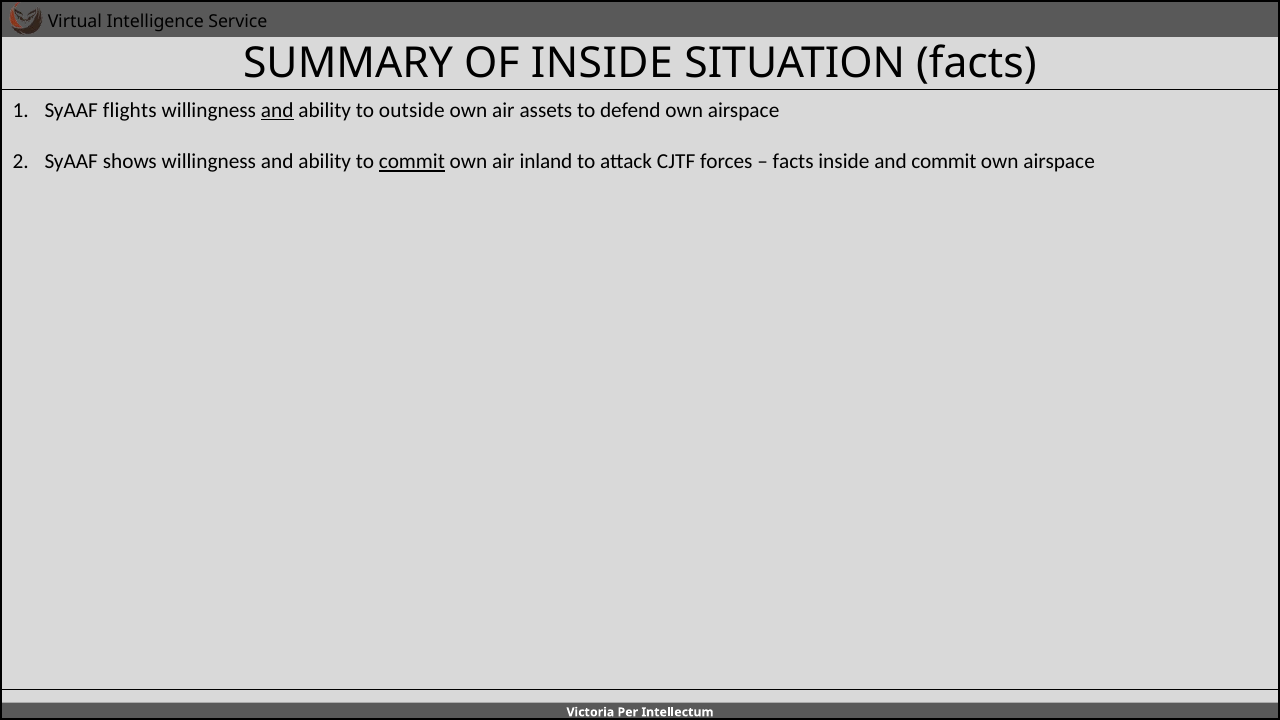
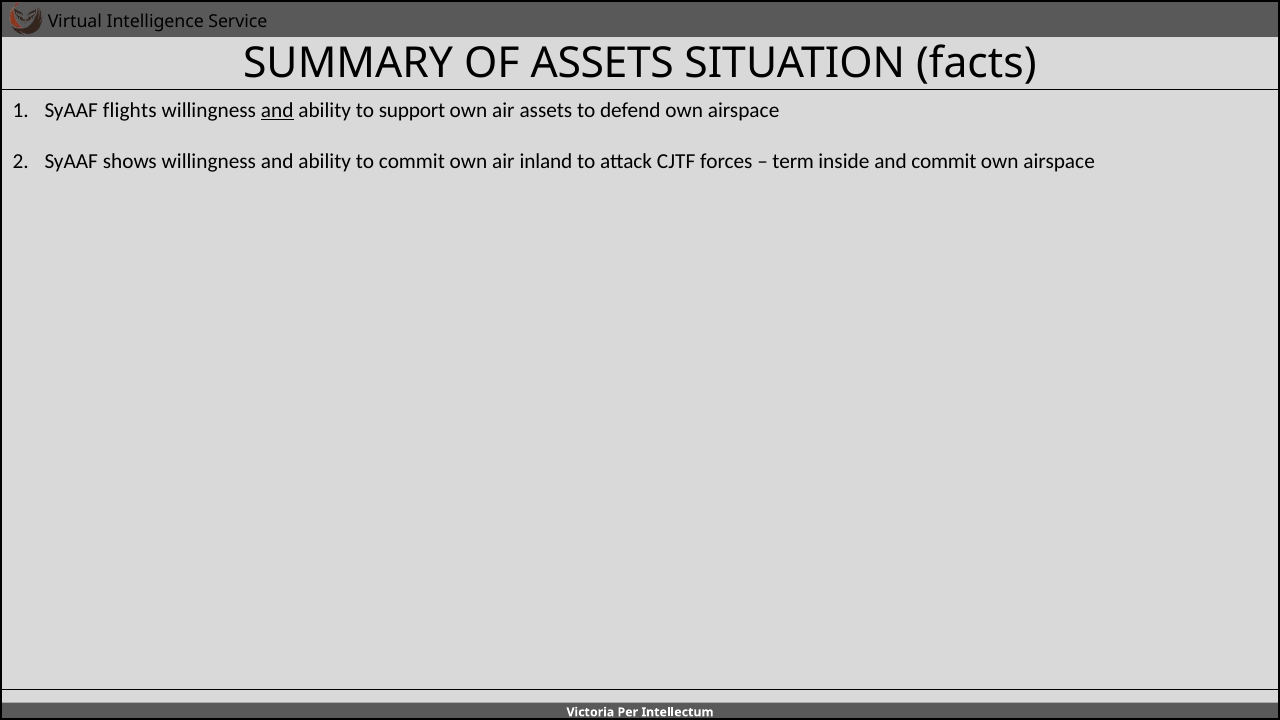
OF INSIDE: INSIDE -> ASSETS (602, 64)
outside: outside -> support (412, 111)
commit underline: present -> none (412, 162)
facts: facts -> term (793, 162)
